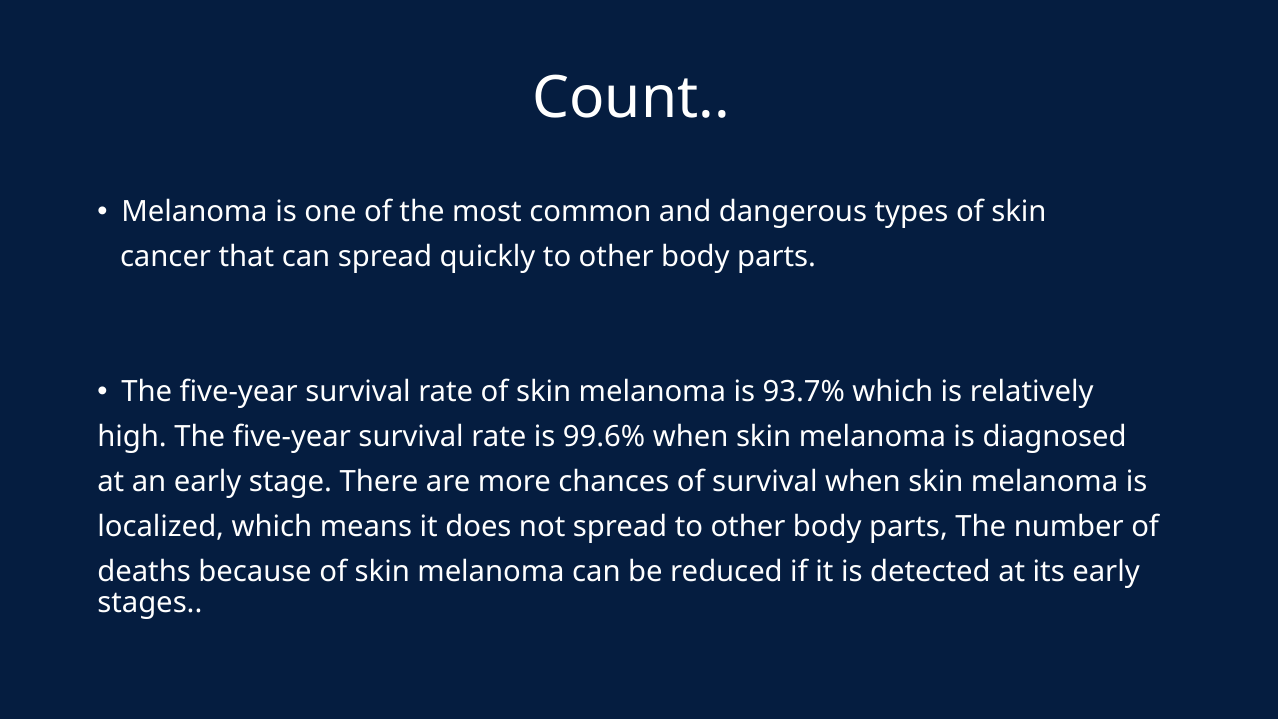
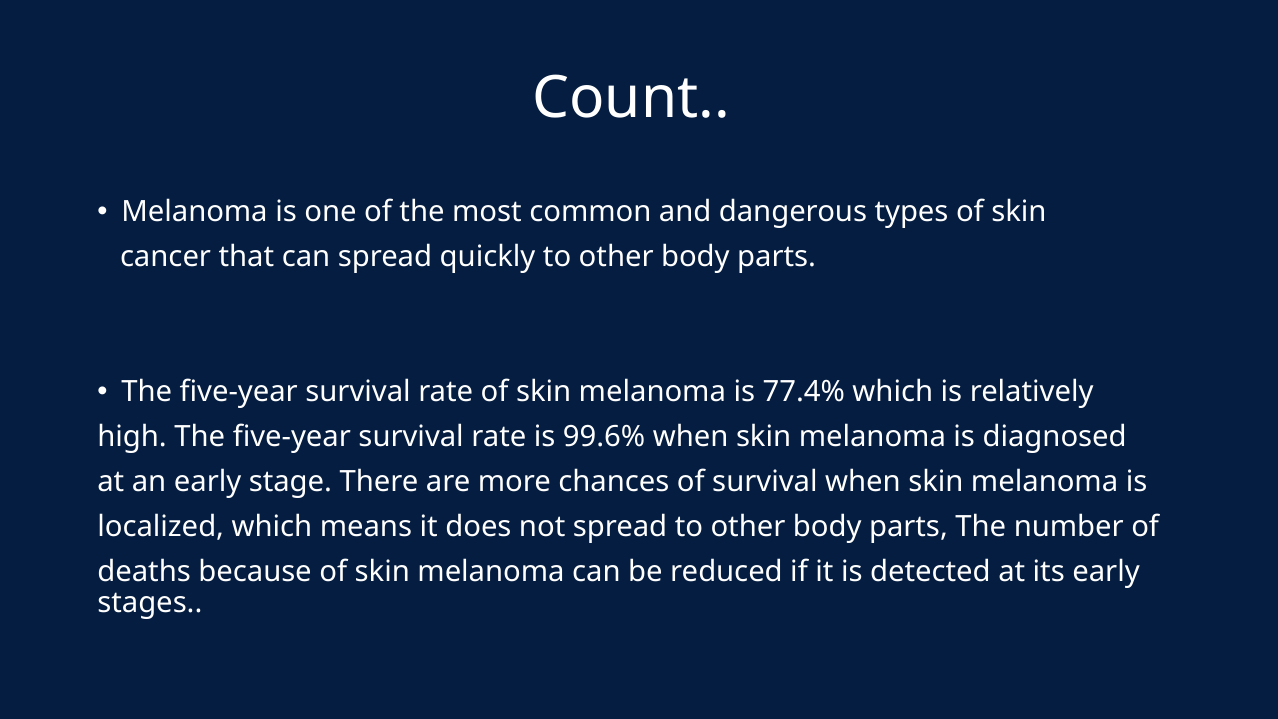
93.7%: 93.7% -> 77.4% (804, 391)
